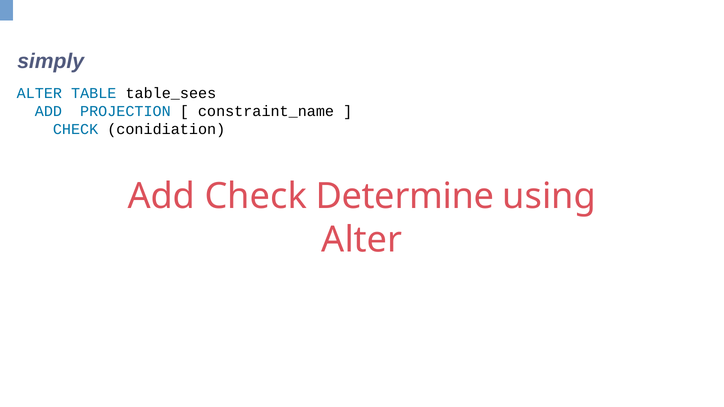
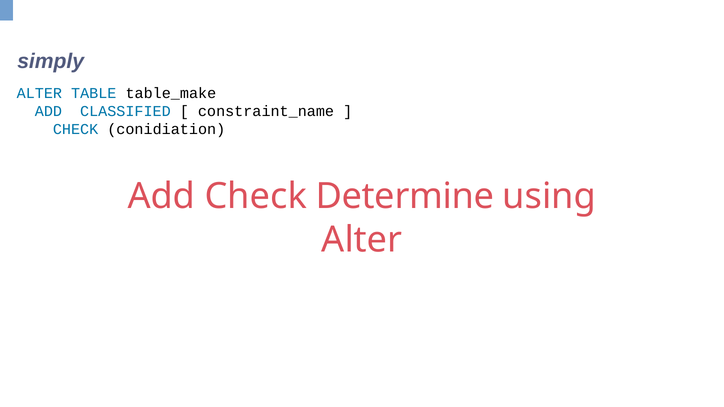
table_sees: table_sees -> table_make (171, 93)
PROJECTION: PROJECTION -> CLASSIFIED (125, 111)
